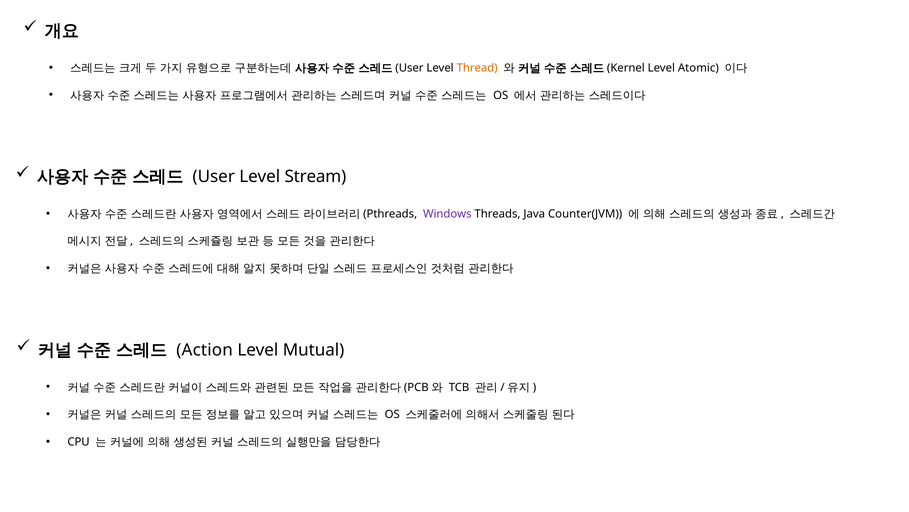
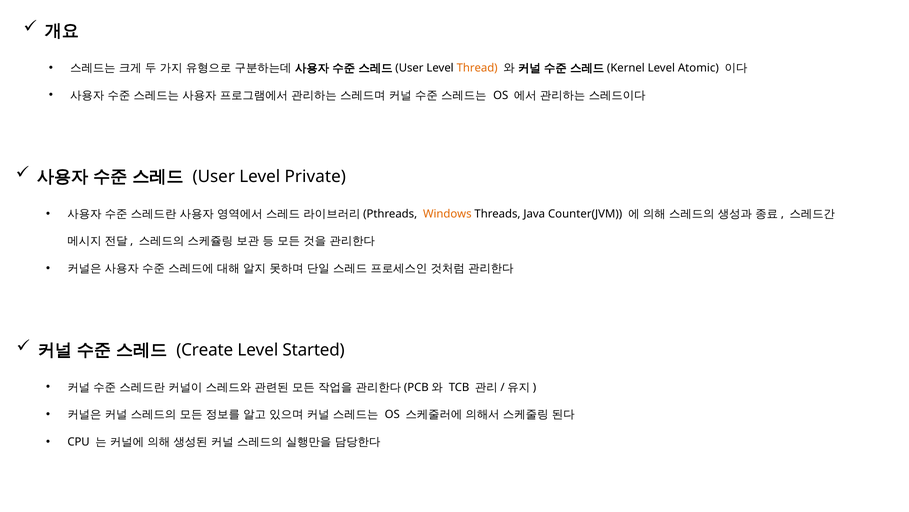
Stream: Stream -> Private (315, 176)
Windows colour: purple -> orange (447, 214)
Action: Action -> Create (205, 349)
Mutual: Mutual -> Started (314, 349)
